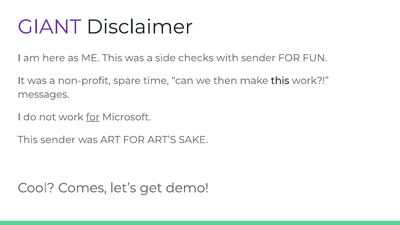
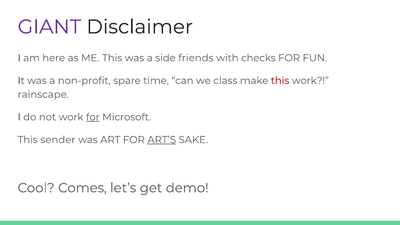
checks: checks -> friends (196, 58)
with sender: sender -> checks (258, 58)
then: then -> class (225, 81)
this colour: black -> red (280, 81)
messages: messages -> rainscape (43, 94)
ART’S underline: none -> present (162, 140)
